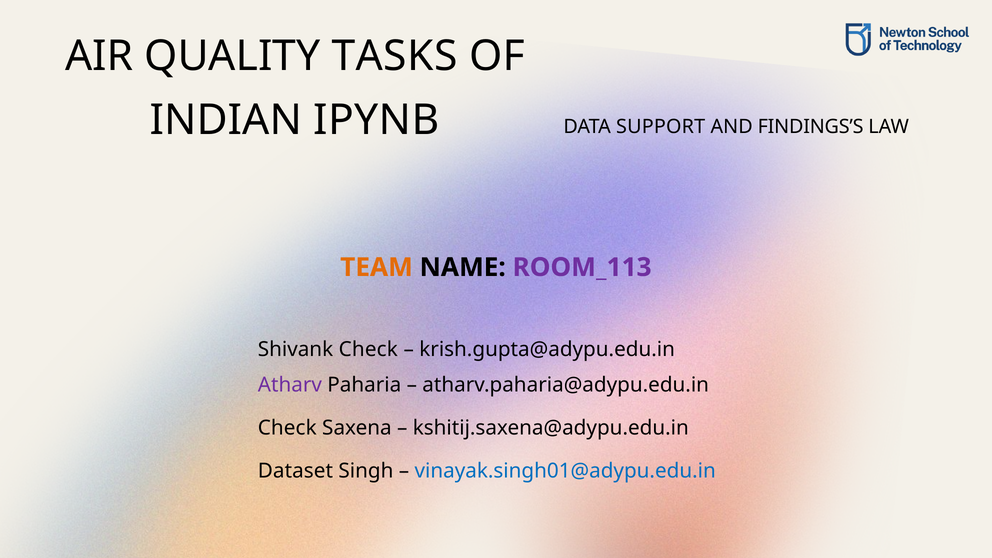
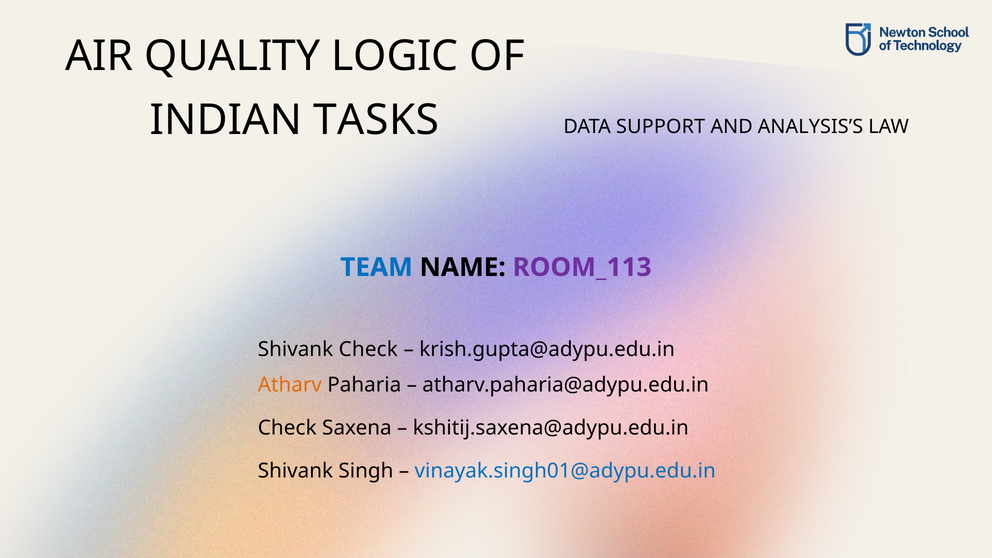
TASKS: TASKS -> LOGIC (395, 56)
IPYNB: IPYNB -> TASKS (376, 120)
FINDINGS’S: FINDINGS’S -> ANALYSIS’S (810, 127)
TEAM colour: orange -> blue (377, 267)
Atharv colour: purple -> orange (290, 385)
Dataset: Dataset -> Shivank (295, 471)
